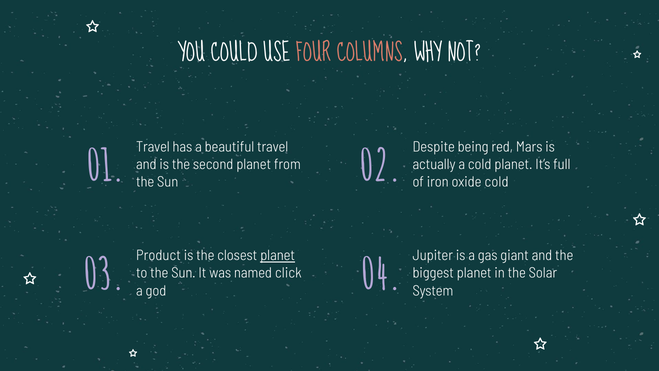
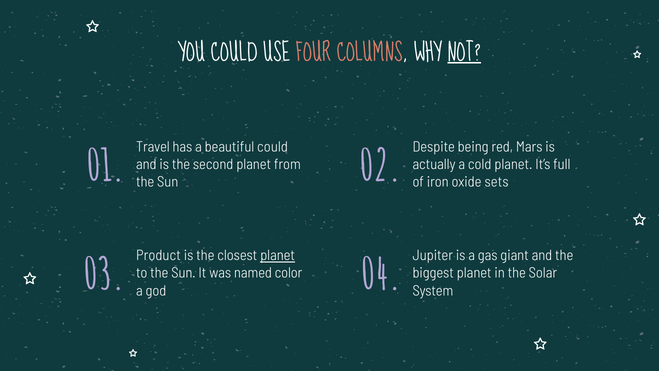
NOT underline: none -> present (464, 53)
beautiful travel: travel -> could (273, 147)
oxide cold: cold -> sets (497, 182)
click: click -> color (289, 273)
